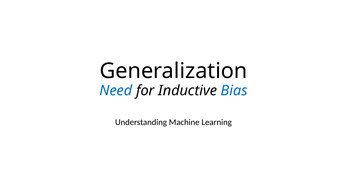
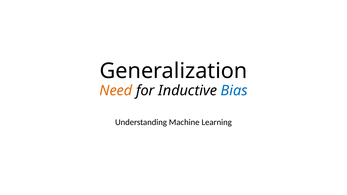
Need colour: blue -> orange (116, 91)
